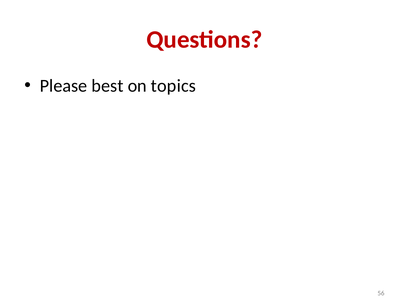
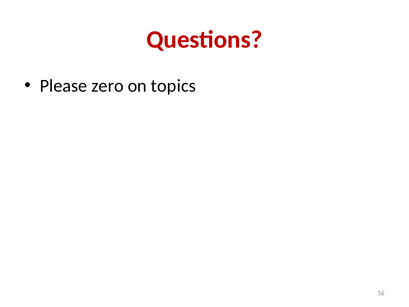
best: best -> zero (108, 86)
